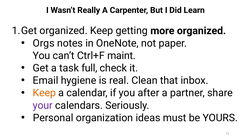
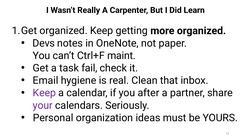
Orgs: Orgs -> Devs (44, 43)
full: full -> fail (89, 68)
Keep colour: orange -> purple (44, 93)
